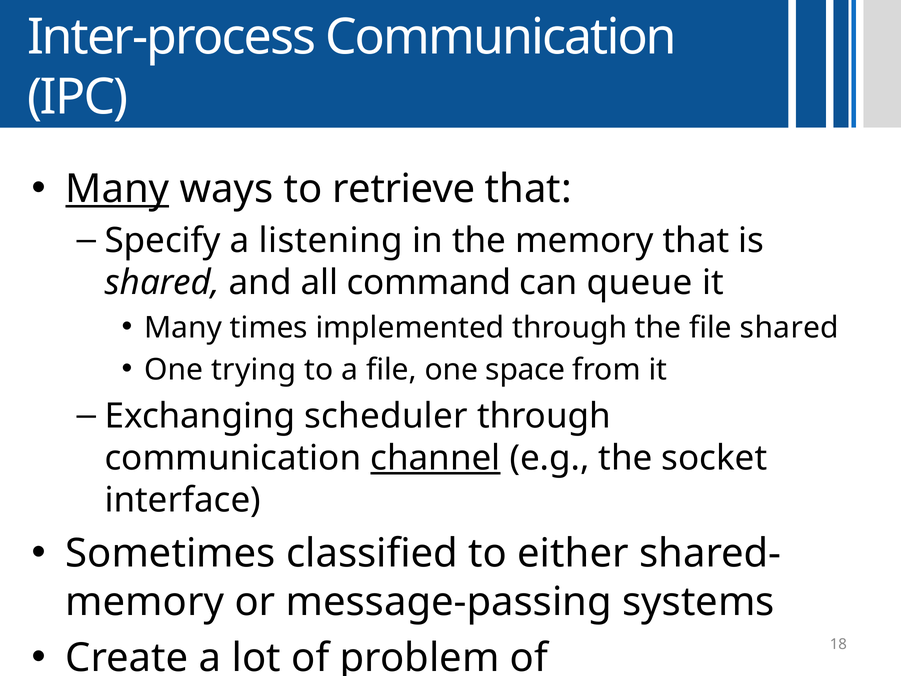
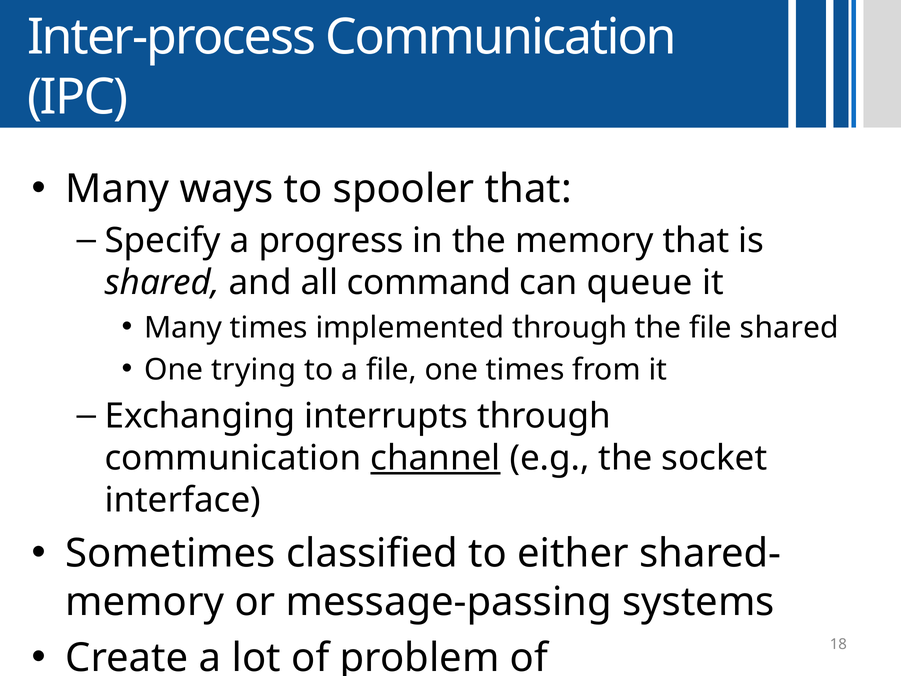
Many underline: present -> none (117, 189)
retrieve: retrieve -> spooler (404, 189)
listening: listening -> progress (331, 241)
one space: space -> times (525, 370)
scheduler: scheduler -> interrupts (386, 416)
